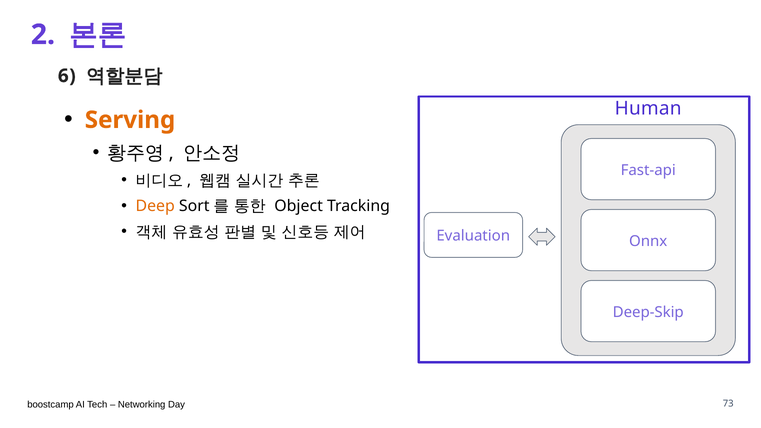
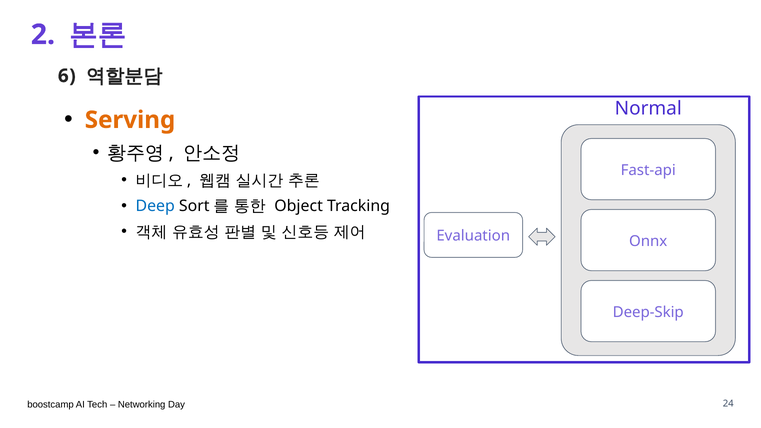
Human: Human -> Normal (648, 109)
Deep colour: orange -> blue (155, 206)
73: 73 -> 24 (728, 403)
